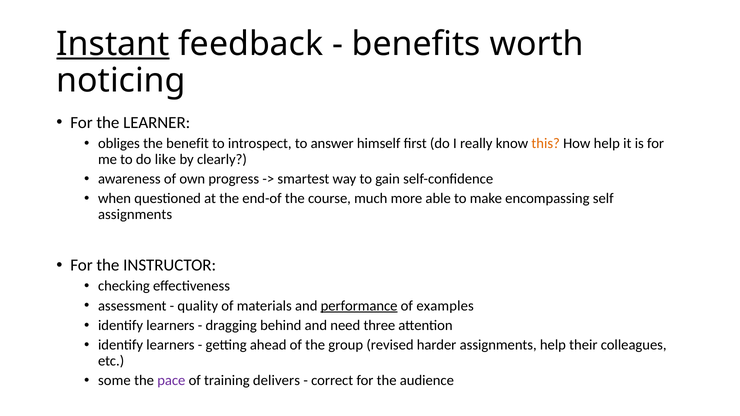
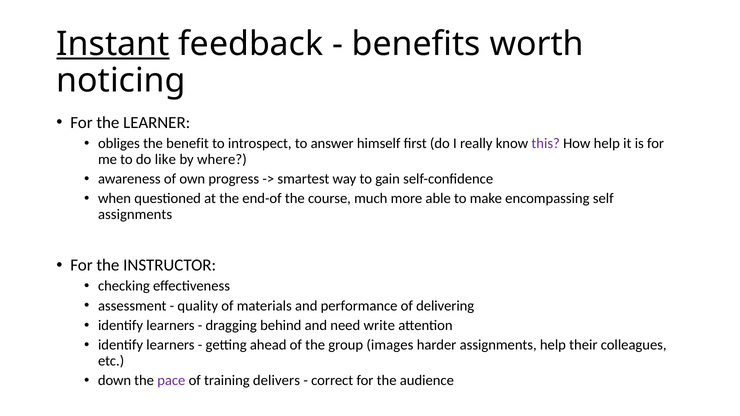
this colour: orange -> purple (546, 144)
clearly: clearly -> where (222, 159)
performance underline: present -> none (359, 306)
examples: examples -> delivering (445, 306)
three: three -> write (379, 326)
revised: revised -> images (390, 345)
some: some -> down (115, 381)
